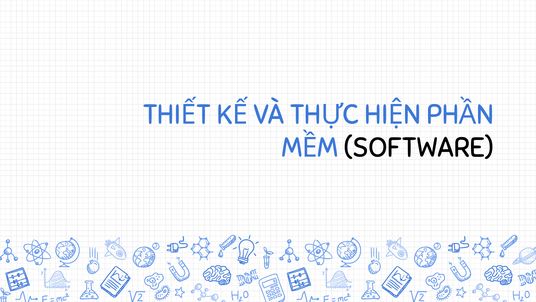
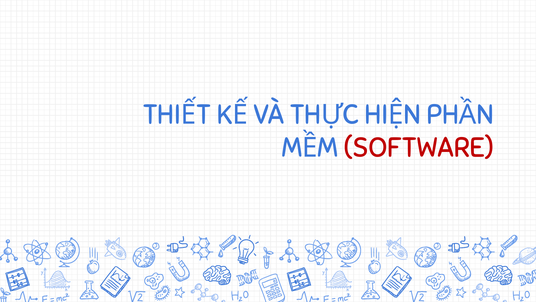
SOFTWARE colour: black -> red (419, 148)
